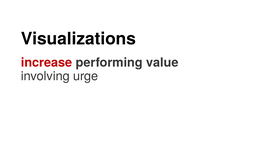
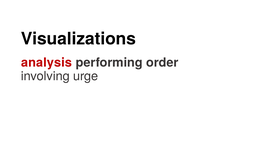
increase: increase -> analysis (46, 63)
value: value -> order (162, 63)
